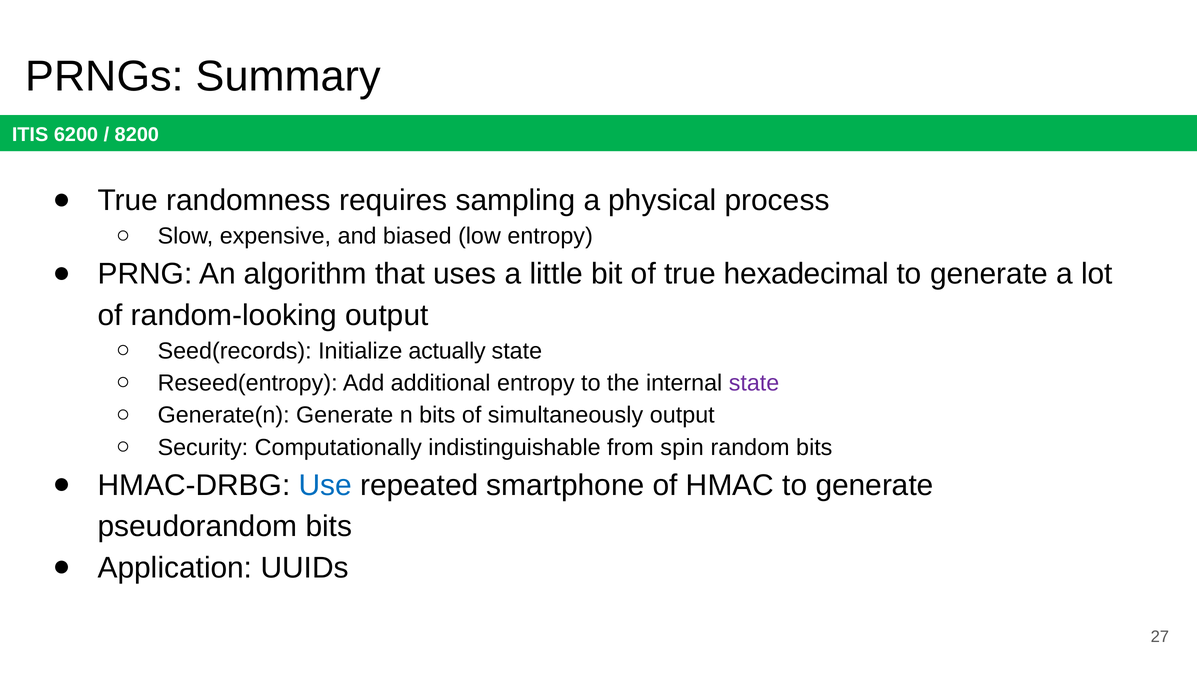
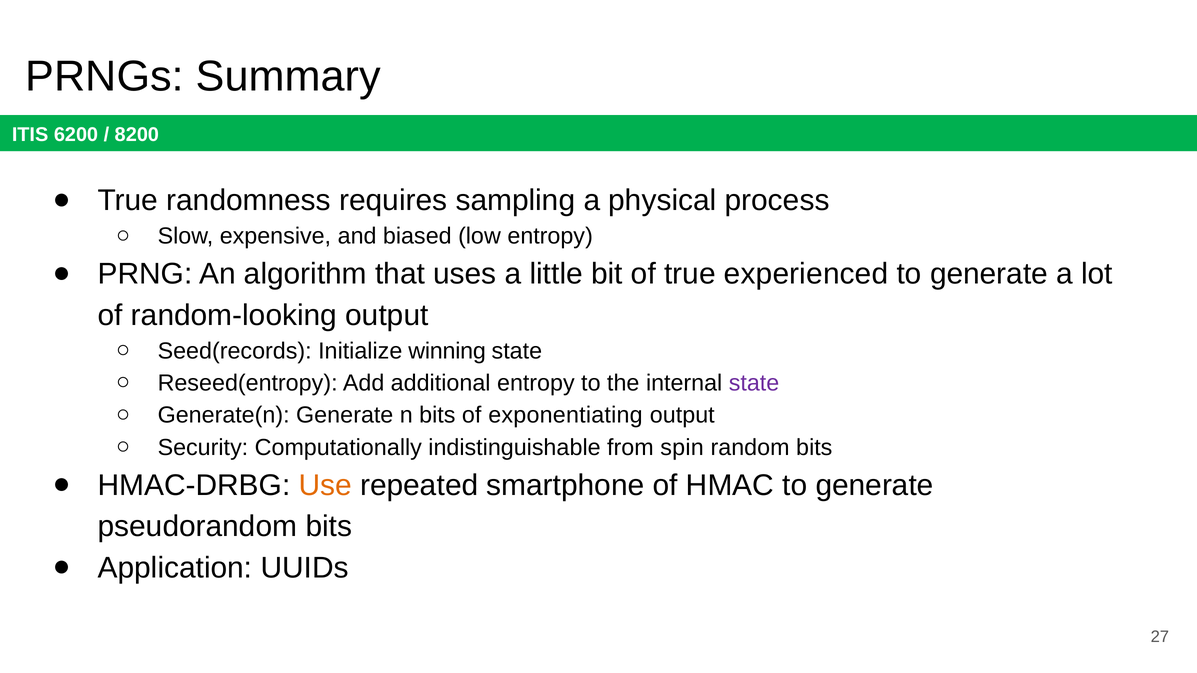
hexadecimal: hexadecimal -> experienced (806, 274)
actually: actually -> winning (447, 351)
simultaneously: simultaneously -> exponentiating (565, 415)
Use colour: blue -> orange (325, 485)
